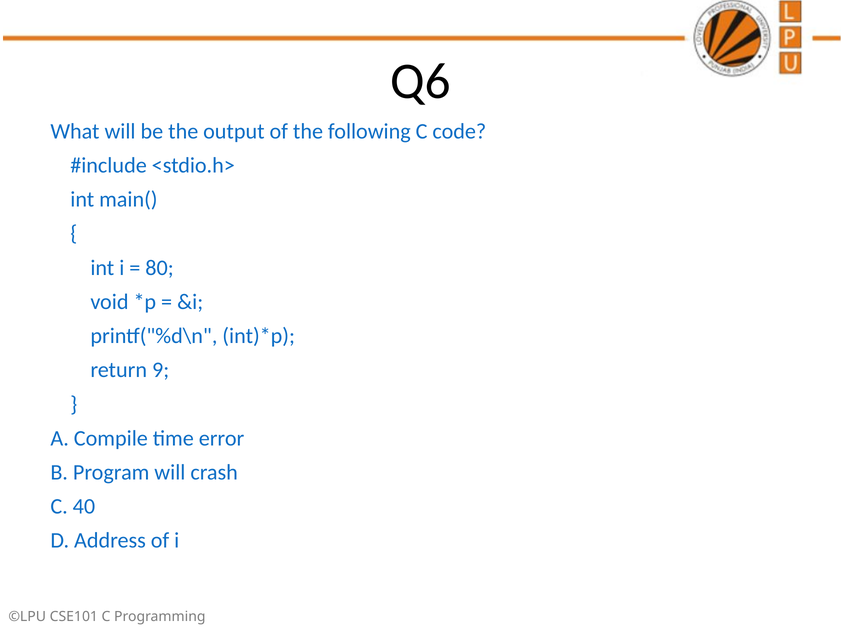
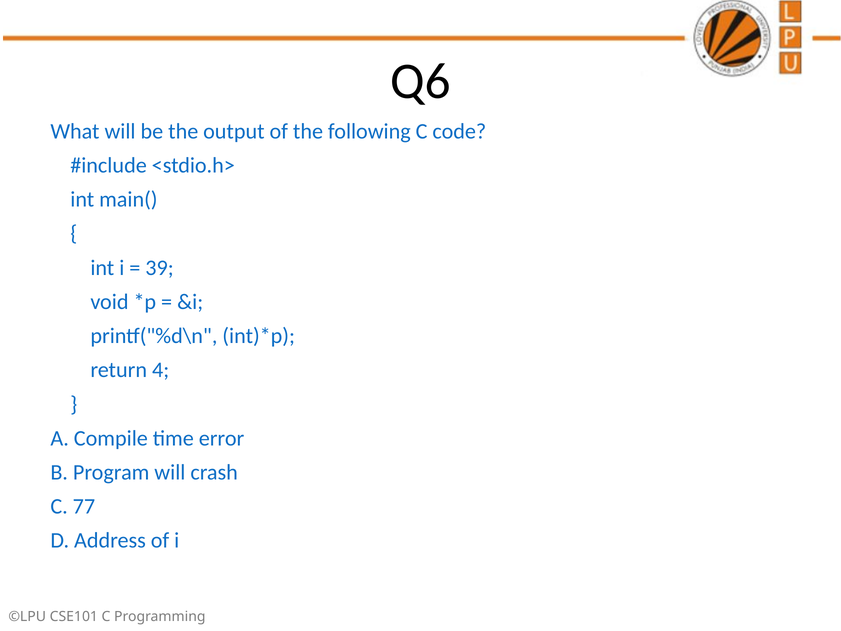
80: 80 -> 39 (160, 268)
9: 9 -> 4 (161, 370)
40: 40 -> 77 (84, 506)
